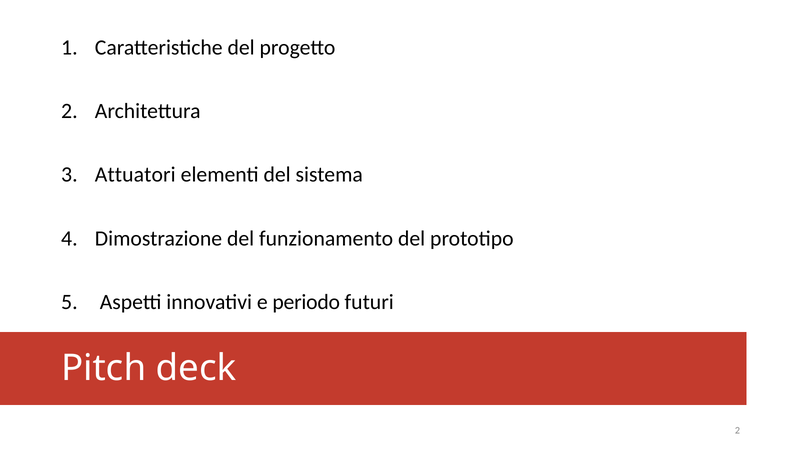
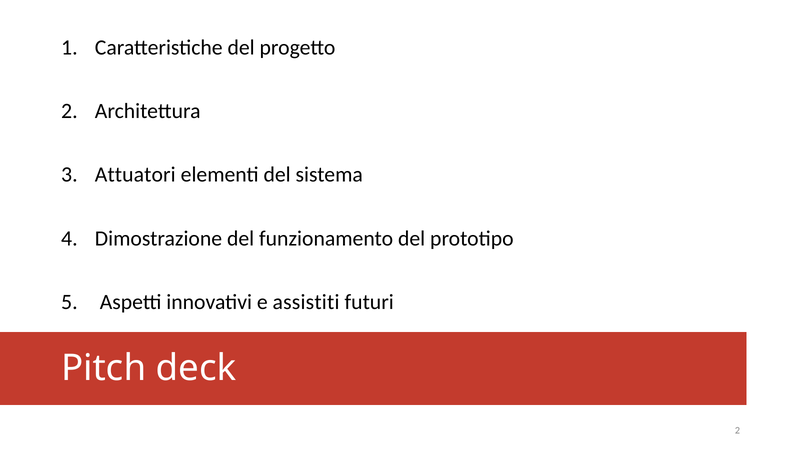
periodo: periodo -> assistiti (306, 302)
